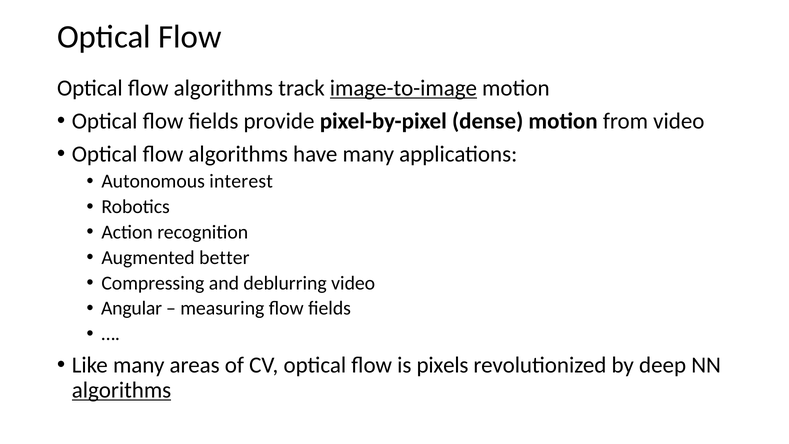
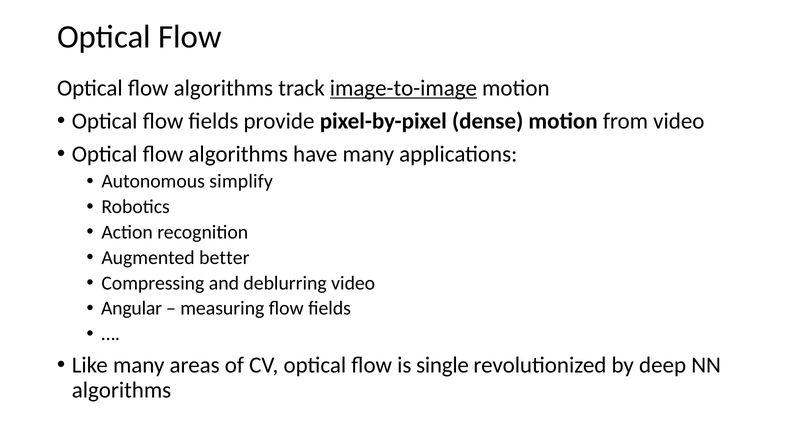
interest: interest -> simplify (241, 181)
pixels: pixels -> single (443, 365)
algorithms underline: present -> none (122, 390)
